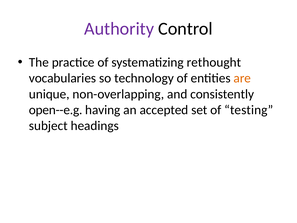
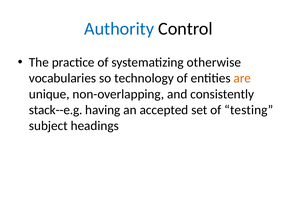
Authority colour: purple -> blue (119, 29)
rethought: rethought -> otherwise (214, 62)
open--e.g: open--e.g -> stack--e.g (56, 110)
